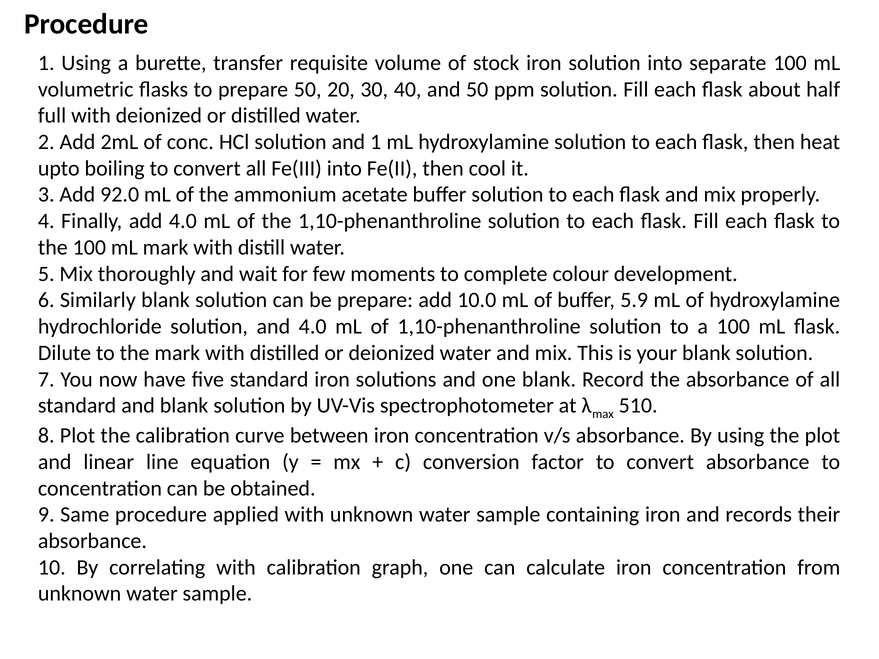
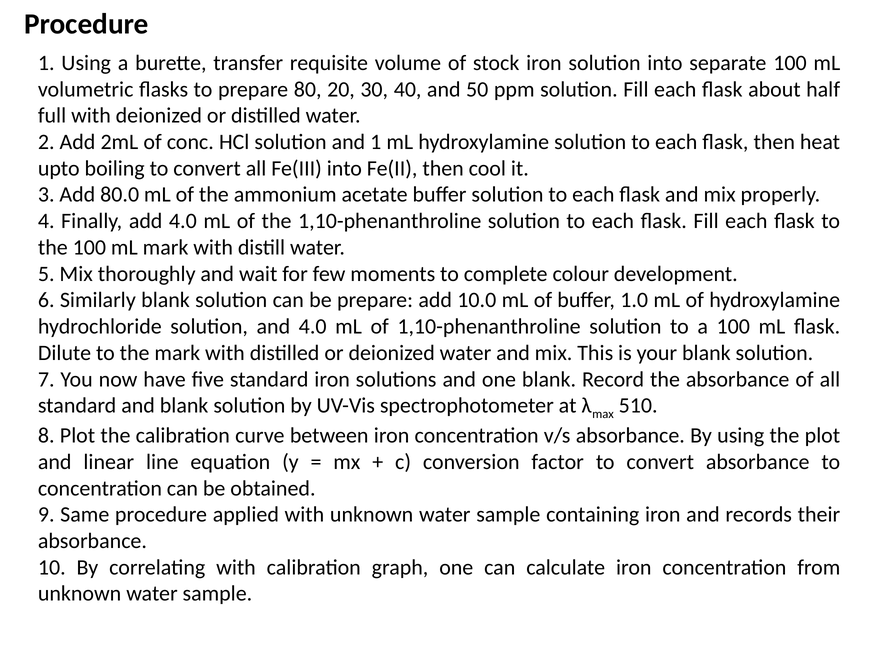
prepare 50: 50 -> 80 (308, 89)
92.0: 92.0 -> 80.0 (120, 195)
5.9: 5.9 -> 1.0 (634, 300)
